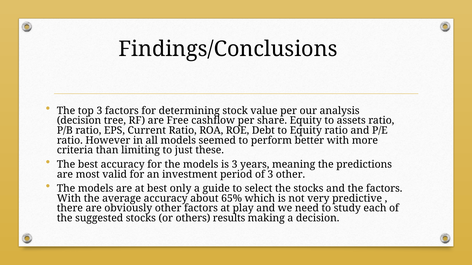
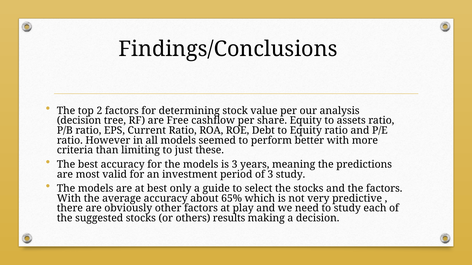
top 3: 3 -> 2 (99, 111)
3 other: other -> study (291, 175)
